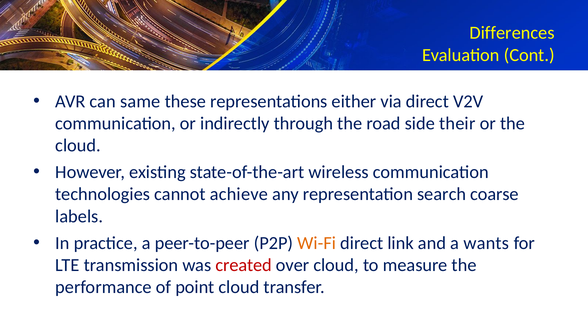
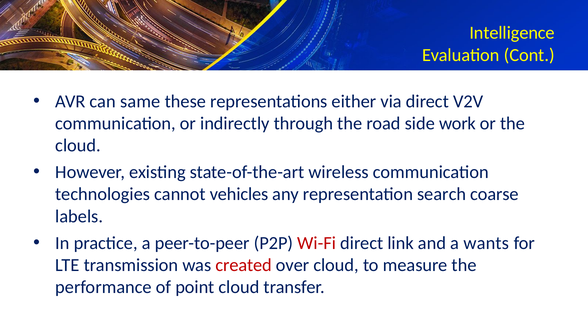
Differences: Differences -> Intelligence (512, 33)
their: their -> work (458, 123)
achieve: achieve -> vehicles (239, 194)
Wi-Fi colour: orange -> red (317, 243)
